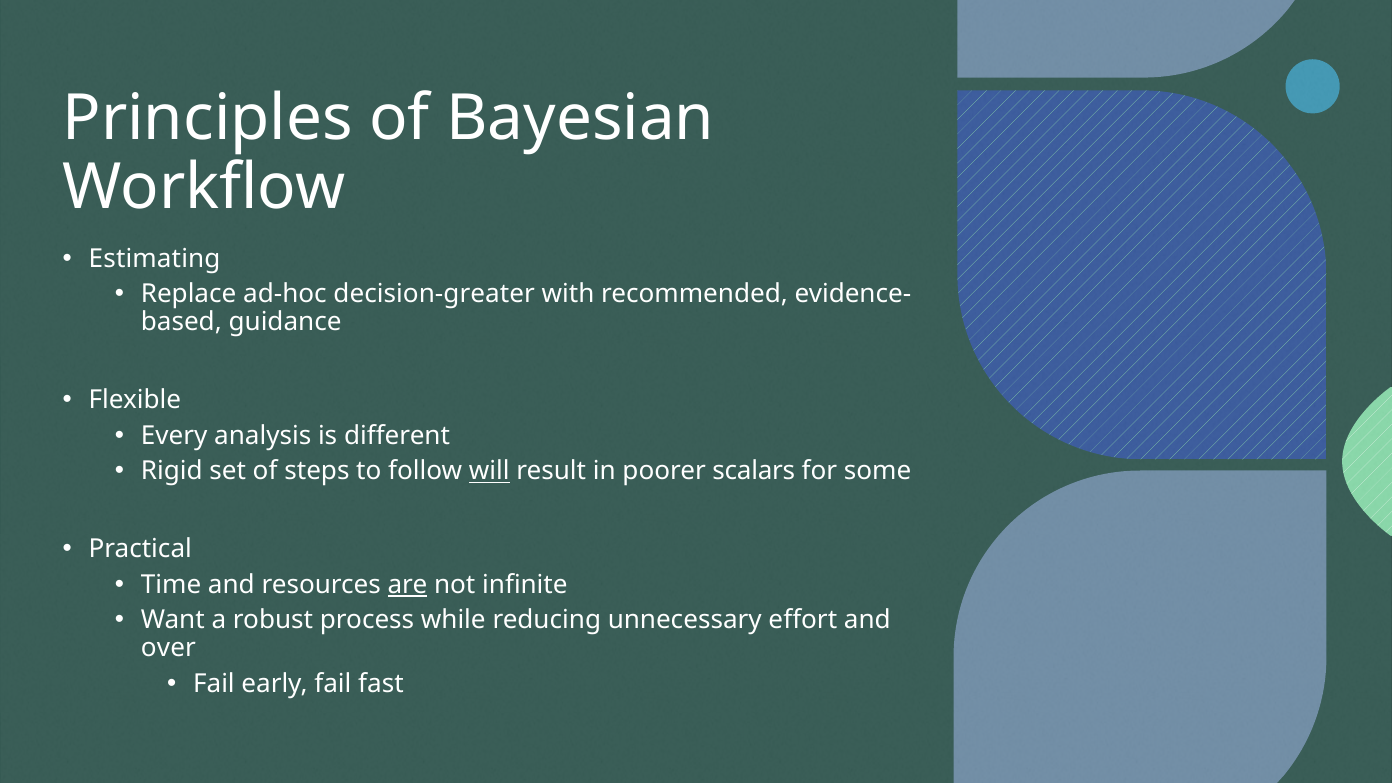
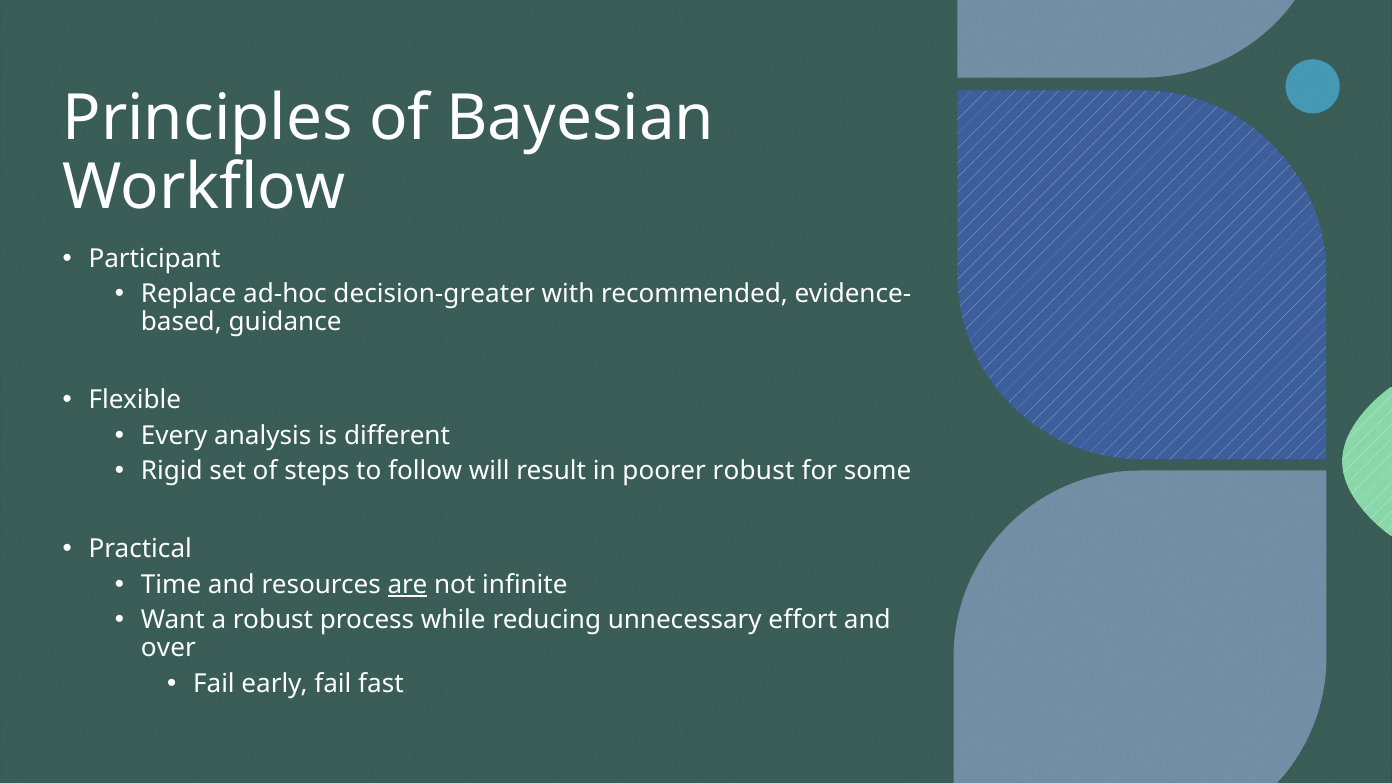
Estimating: Estimating -> Participant (155, 259)
will underline: present -> none (489, 471)
poorer scalars: scalars -> robust (754, 471)
